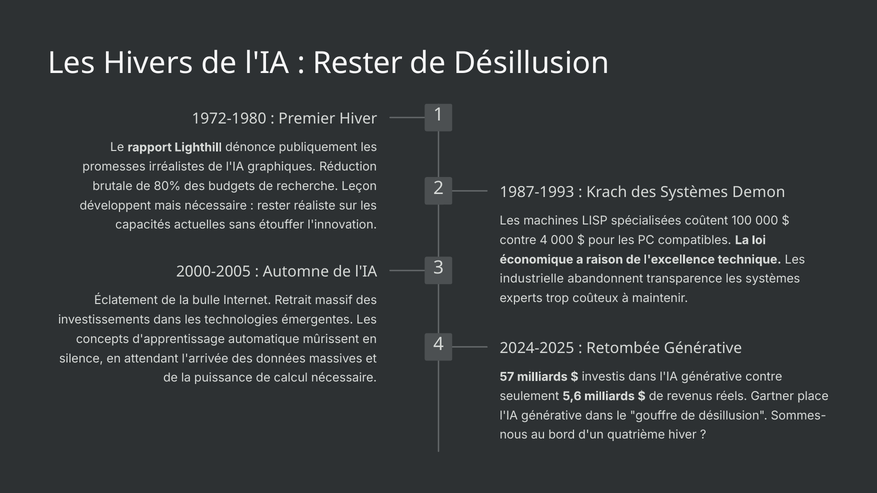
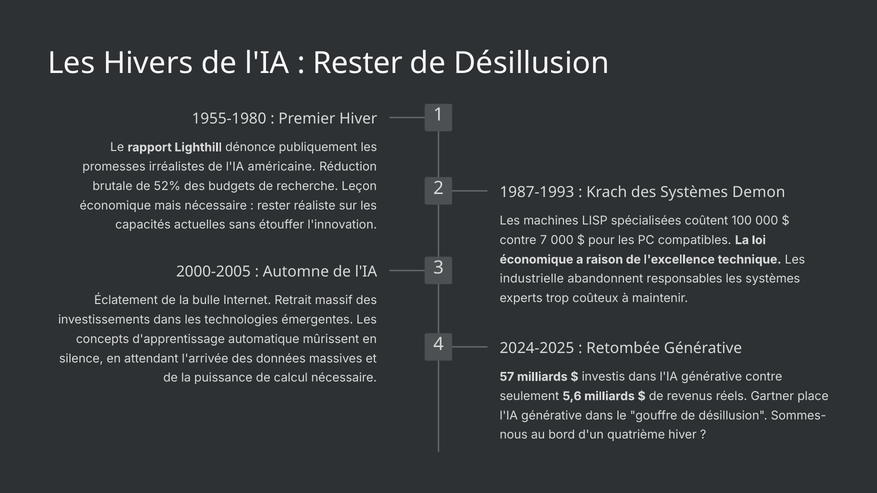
1972-1980: 1972-1980 -> 1955-1980 (229, 119)
graphiques: graphiques -> américaine (282, 167)
80%: 80% -> 52% (167, 186)
développent: développent -> économique (115, 206)
contre 4: 4 -> 7 (543, 240)
transparence: transparence -> responsables (684, 279)
